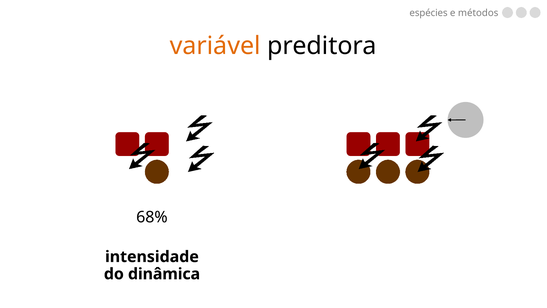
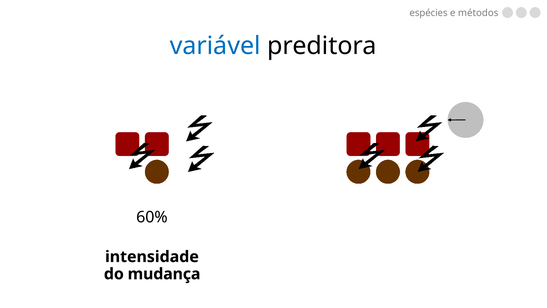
variável colour: orange -> blue (215, 46)
68%: 68% -> 60% (152, 217)
dinâmica: dinâmica -> mudança (164, 274)
